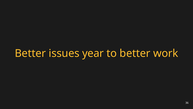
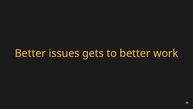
year: year -> gets (93, 53)
